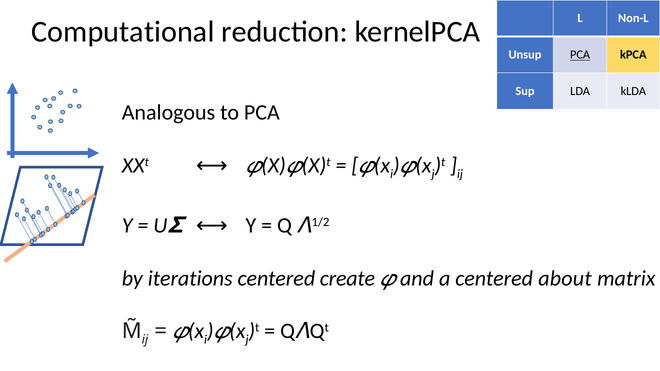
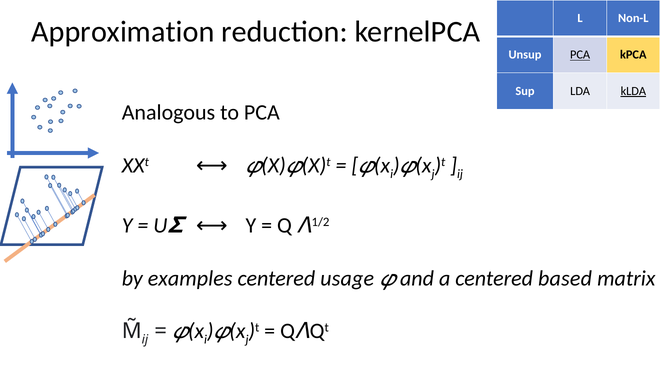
Computational: Computational -> Approximation (123, 32)
kLDA underline: none -> present (633, 91)
iterations: iterations -> examples (190, 278)
create: create -> usage (347, 278)
about: about -> based (565, 278)
